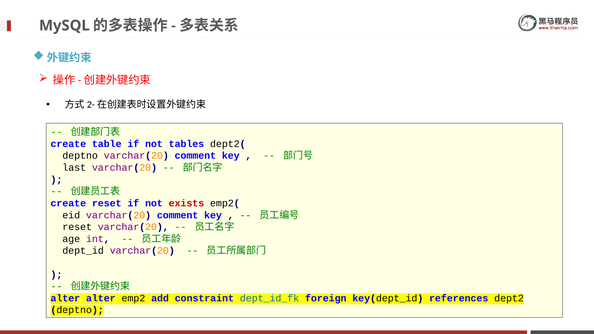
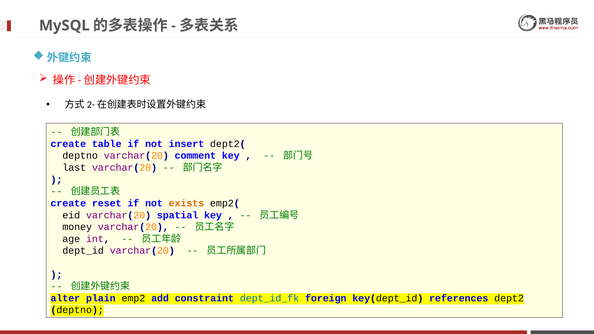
tables: tables -> insert (186, 144)
exists colour: red -> orange (186, 203)
eid varchar(20 comment: comment -> spatial (178, 215)
reset: reset -> money (77, 227)
alter alter: alter -> plain (101, 298)
